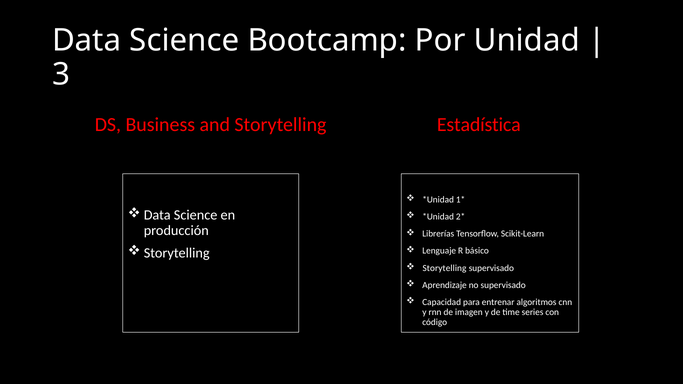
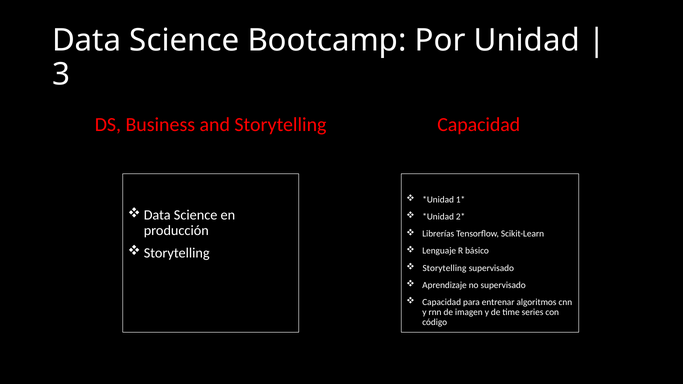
Storytelling Estadística: Estadística -> Capacidad (479, 125)
